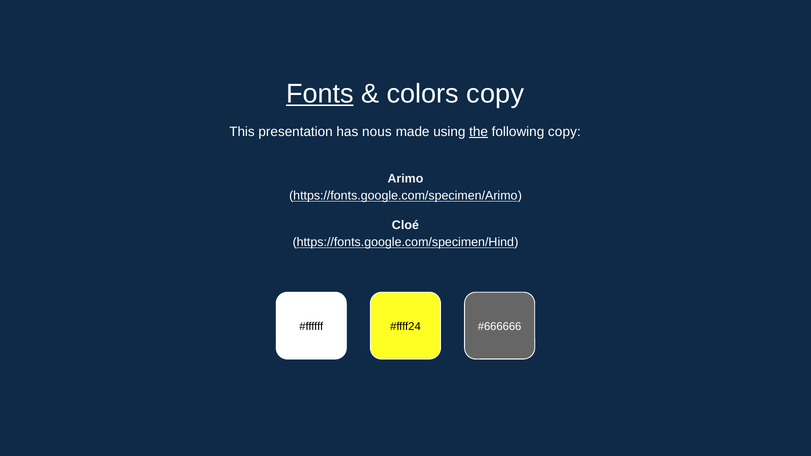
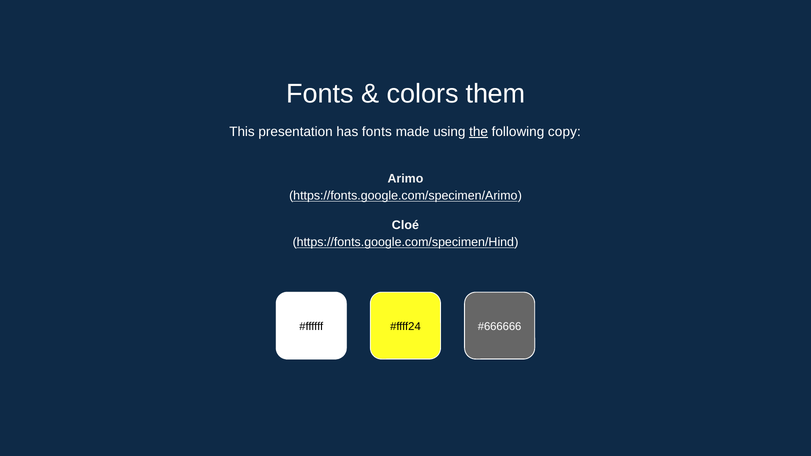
Fonts underline: present -> none (320, 94)
colors copy: copy -> them (496, 94)
has nous: nous -> fonts (377, 132)
